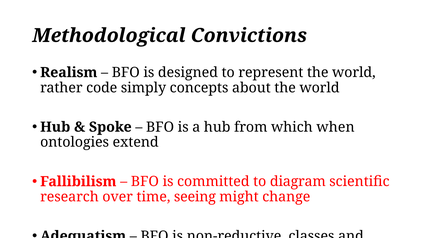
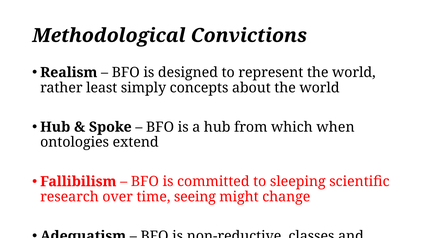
code: code -> least (102, 88)
diagram: diagram -> sleeping (298, 181)
